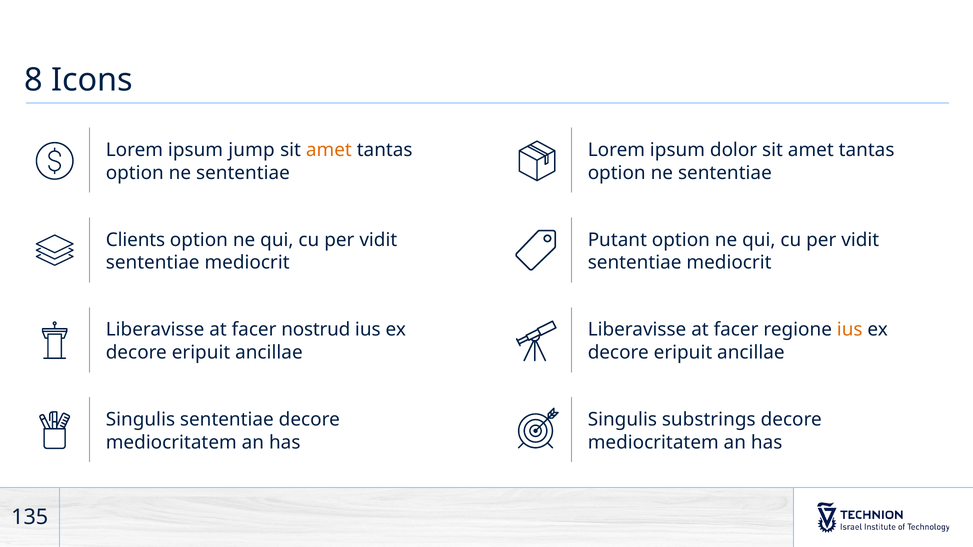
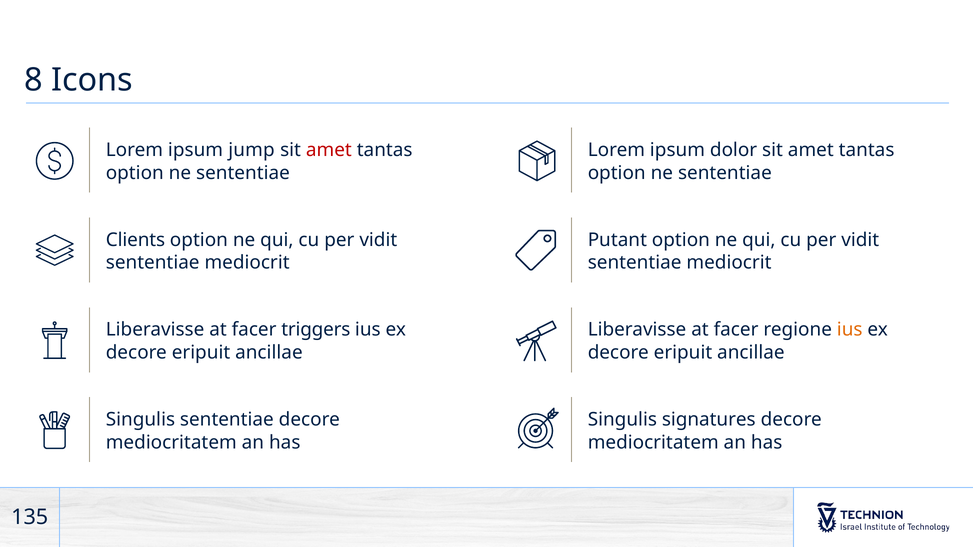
amet colour: orange -> red (329, 150)
nostrud: nostrud -> triggers (316, 330)
substrings: substrings -> signatures (709, 420)
